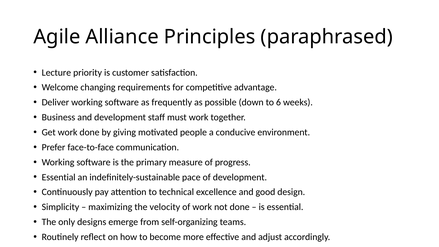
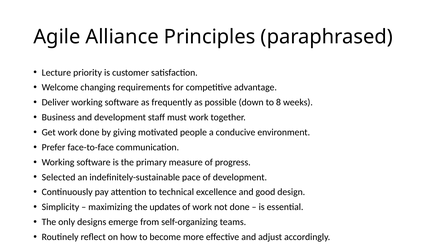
6: 6 -> 8 (279, 102)
Essential: Essential -> Selected (59, 177)
velocity: velocity -> updates (165, 207)
